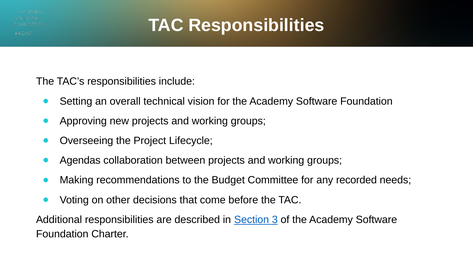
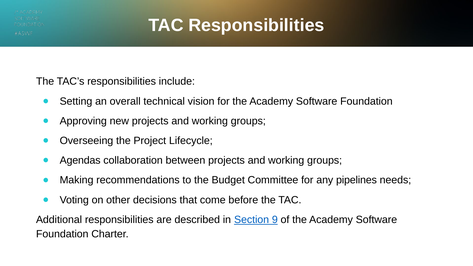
recorded: recorded -> pipelines (356, 180)
3: 3 -> 9 (275, 220)
